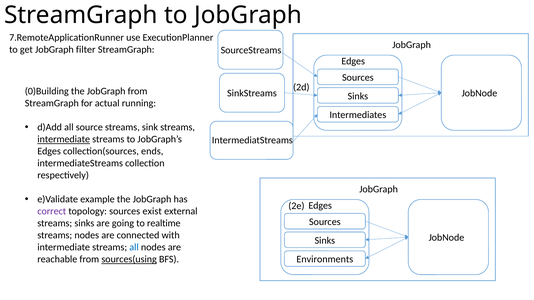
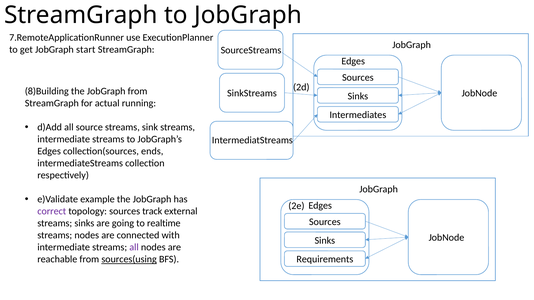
filter: filter -> start (86, 50)
0)Building: 0)Building -> 8)Building (47, 91)
intermediate underline: present -> none (64, 139)
exist: exist -> track (152, 212)
all colour: blue -> purple (134, 248)
Environments: Environments -> Requirements (325, 260)
